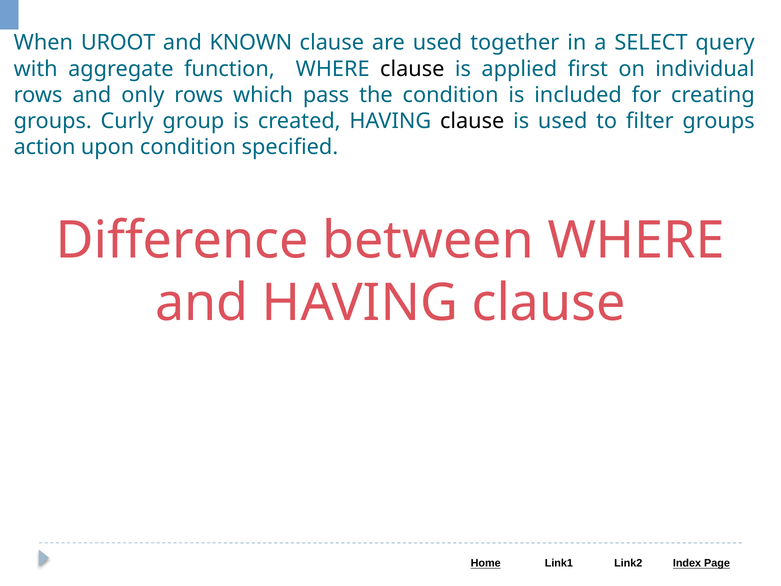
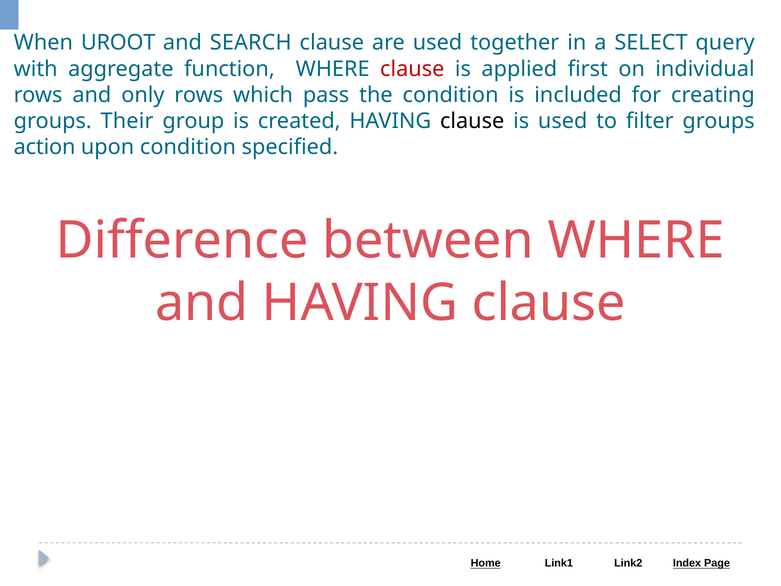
KNOWN: KNOWN -> SEARCH (251, 43)
clause colour: black -> red (412, 69)
Curly: Curly -> Their (127, 121)
